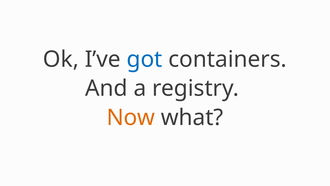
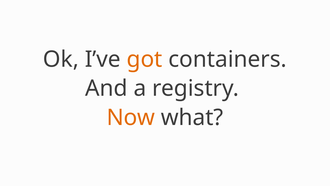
got colour: blue -> orange (145, 59)
